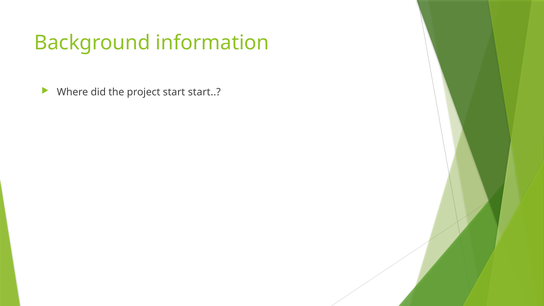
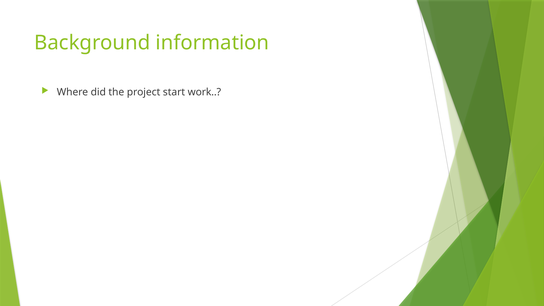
start start: start -> work (204, 92)
